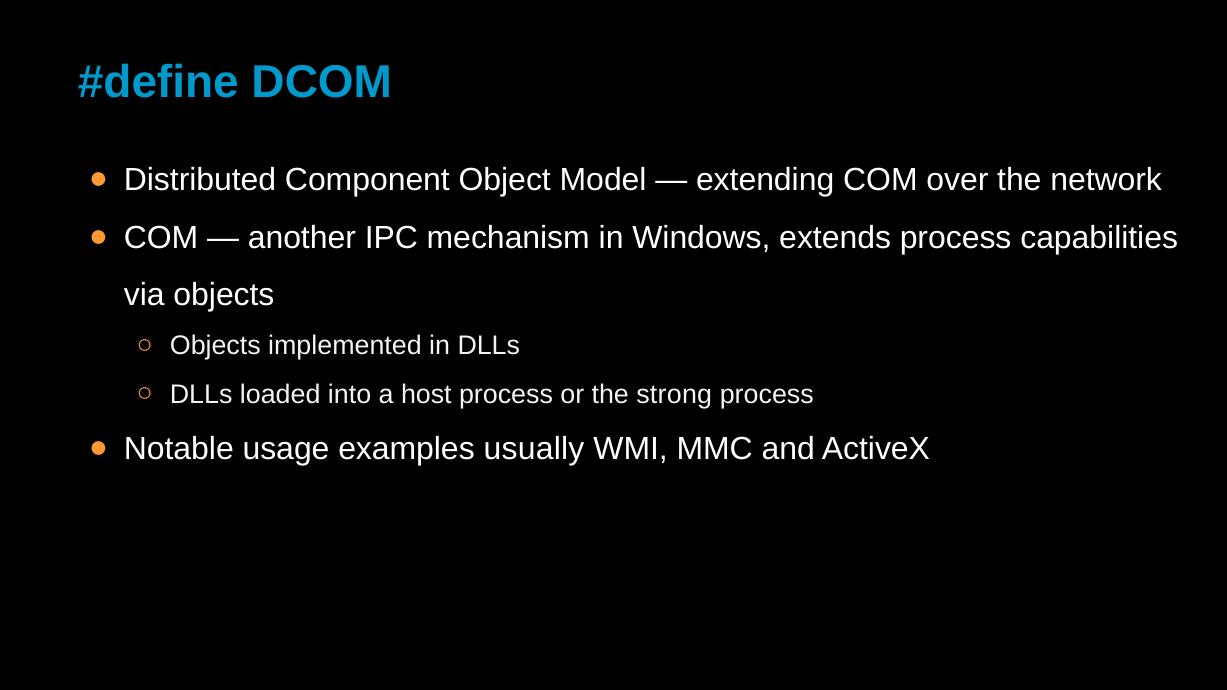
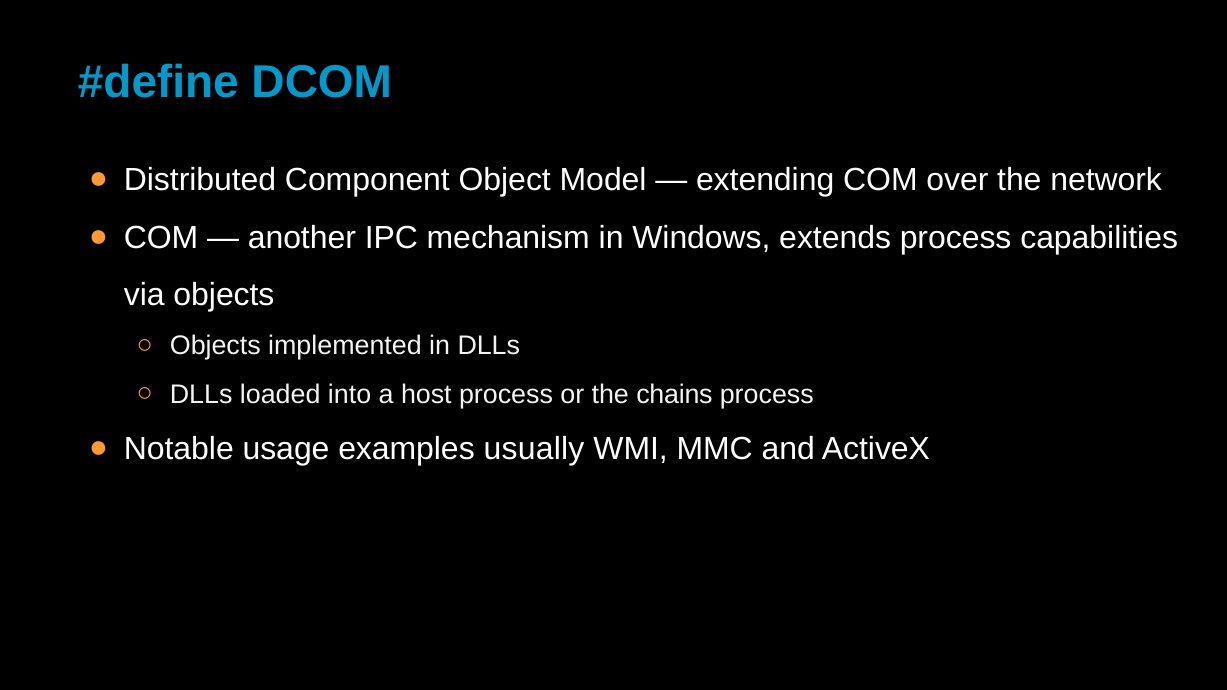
strong: strong -> chains (674, 394)
